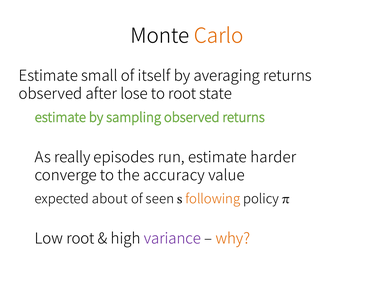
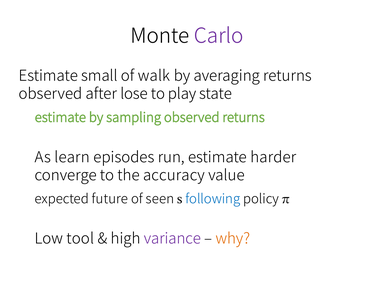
Carlo colour: orange -> purple (219, 36)
itself: itself -> walk (154, 76)
to root: root -> play (182, 94)
really: really -> learn (72, 157)
following colour: orange -> blue (213, 199)
about: about -> future (110, 199)
Low root: root -> tool (80, 238)
